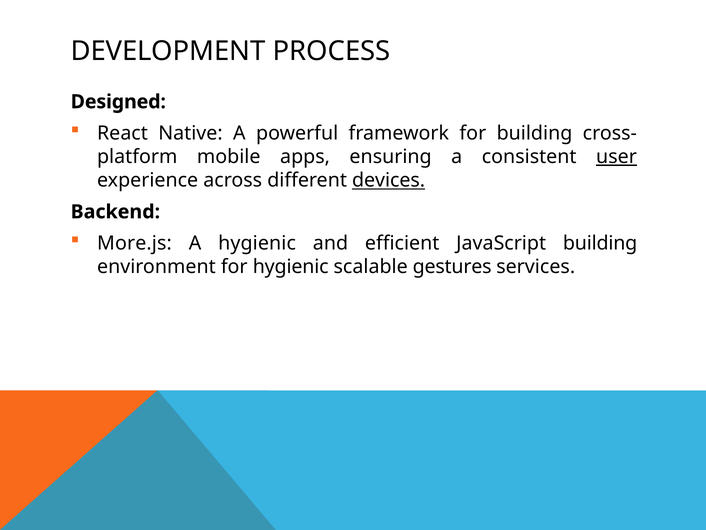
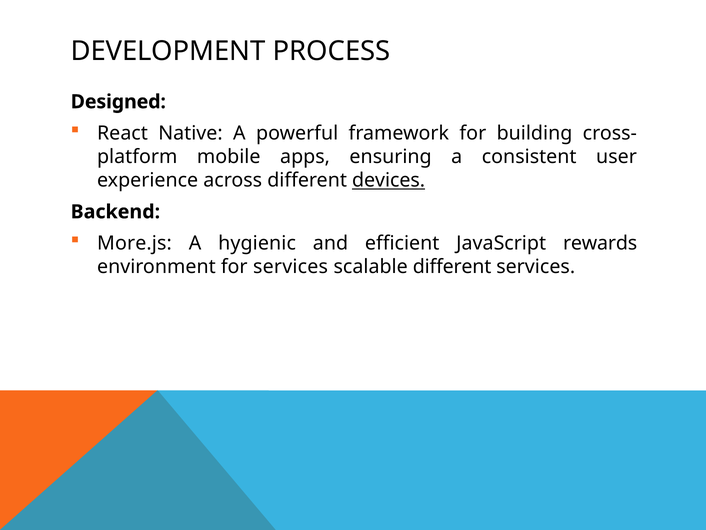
user underline: present -> none (616, 157)
JavaScript building: building -> rewards (600, 243)
for hygienic: hygienic -> services (291, 267)
scalable gestures: gestures -> different (452, 267)
